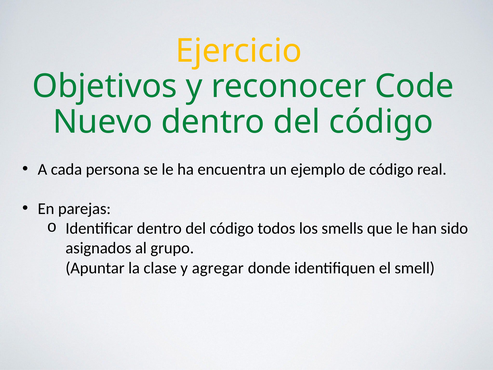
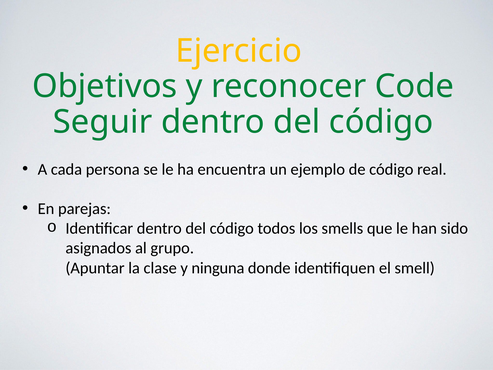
Nuevo: Nuevo -> Seguir (103, 122)
agregar: agregar -> ninguna (218, 268)
